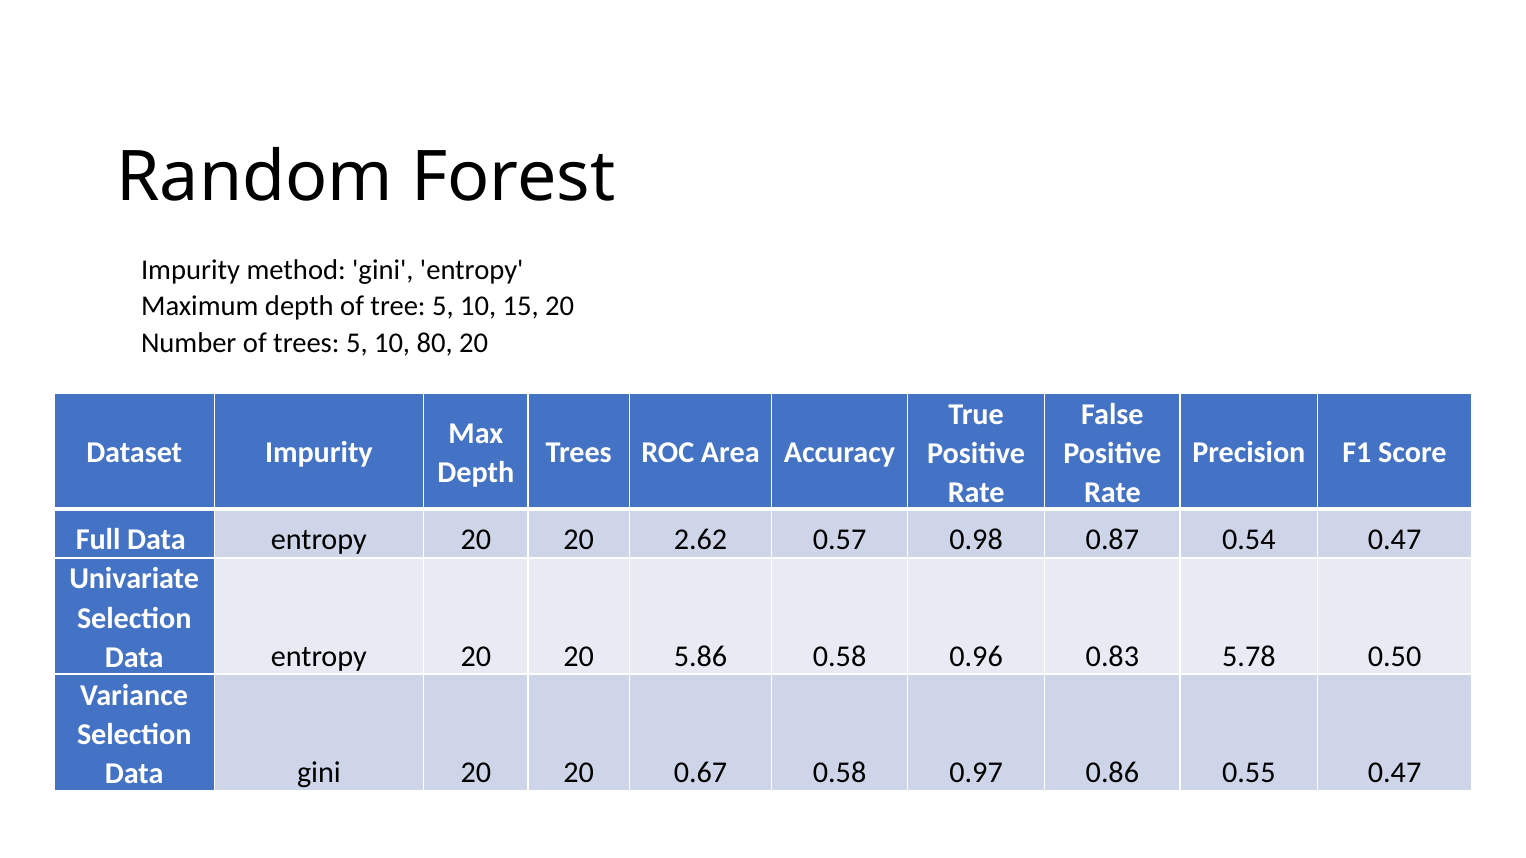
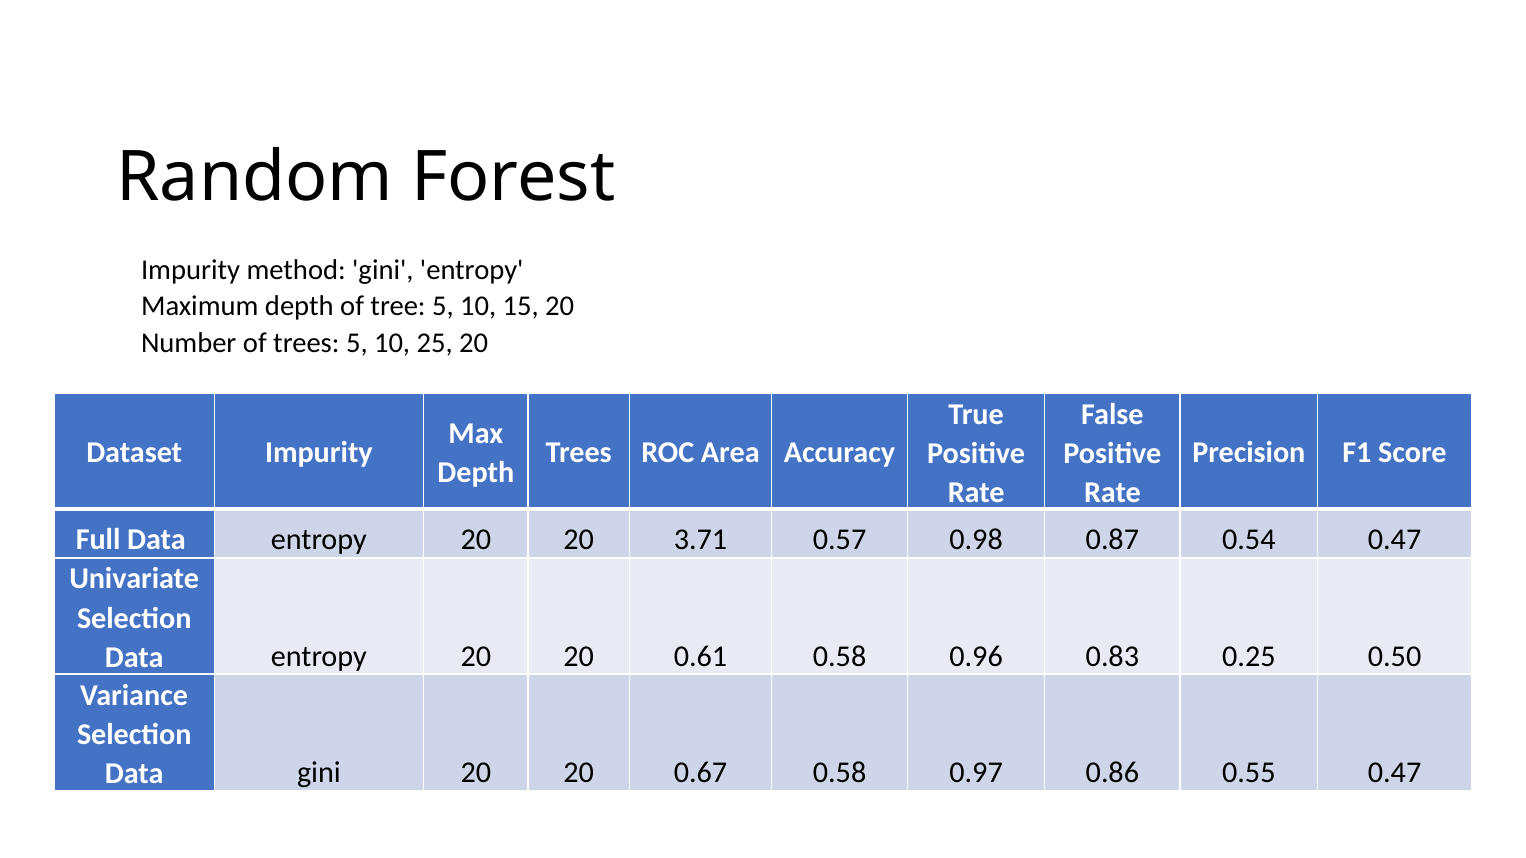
80: 80 -> 25 (435, 343)
2.62: 2.62 -> 3.71 (701, 540)
5.86: 5.86 -> 0.61 (701, 656)
5.78: 5.78 -> 0.25 (1249, 656)
